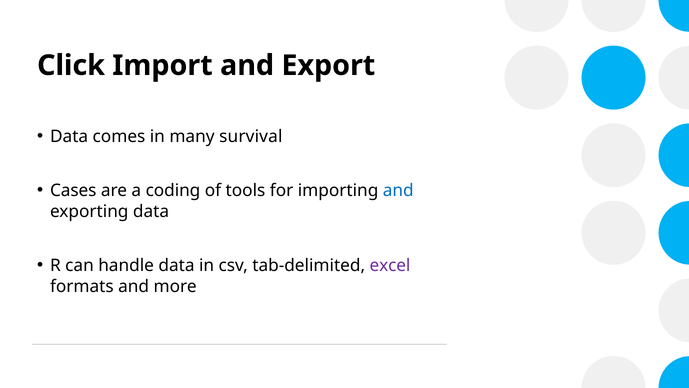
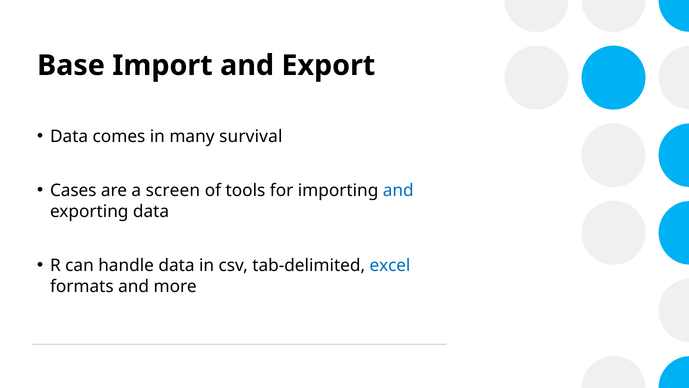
Click: Click -> Base (71, 65)
coding: coding -> screen (173, 190)
excel colour: purple -> blue (390, 265)
